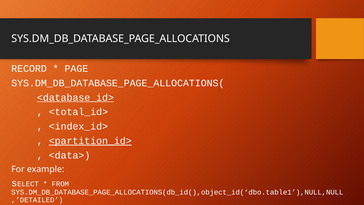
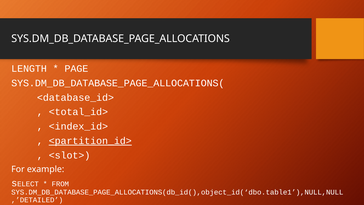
RECORD: RECORD -> LENGTH (29, 69)
<database_id> underline: present -> none (75, 97)
<data>: <data> -> <slot> (70, 155)
